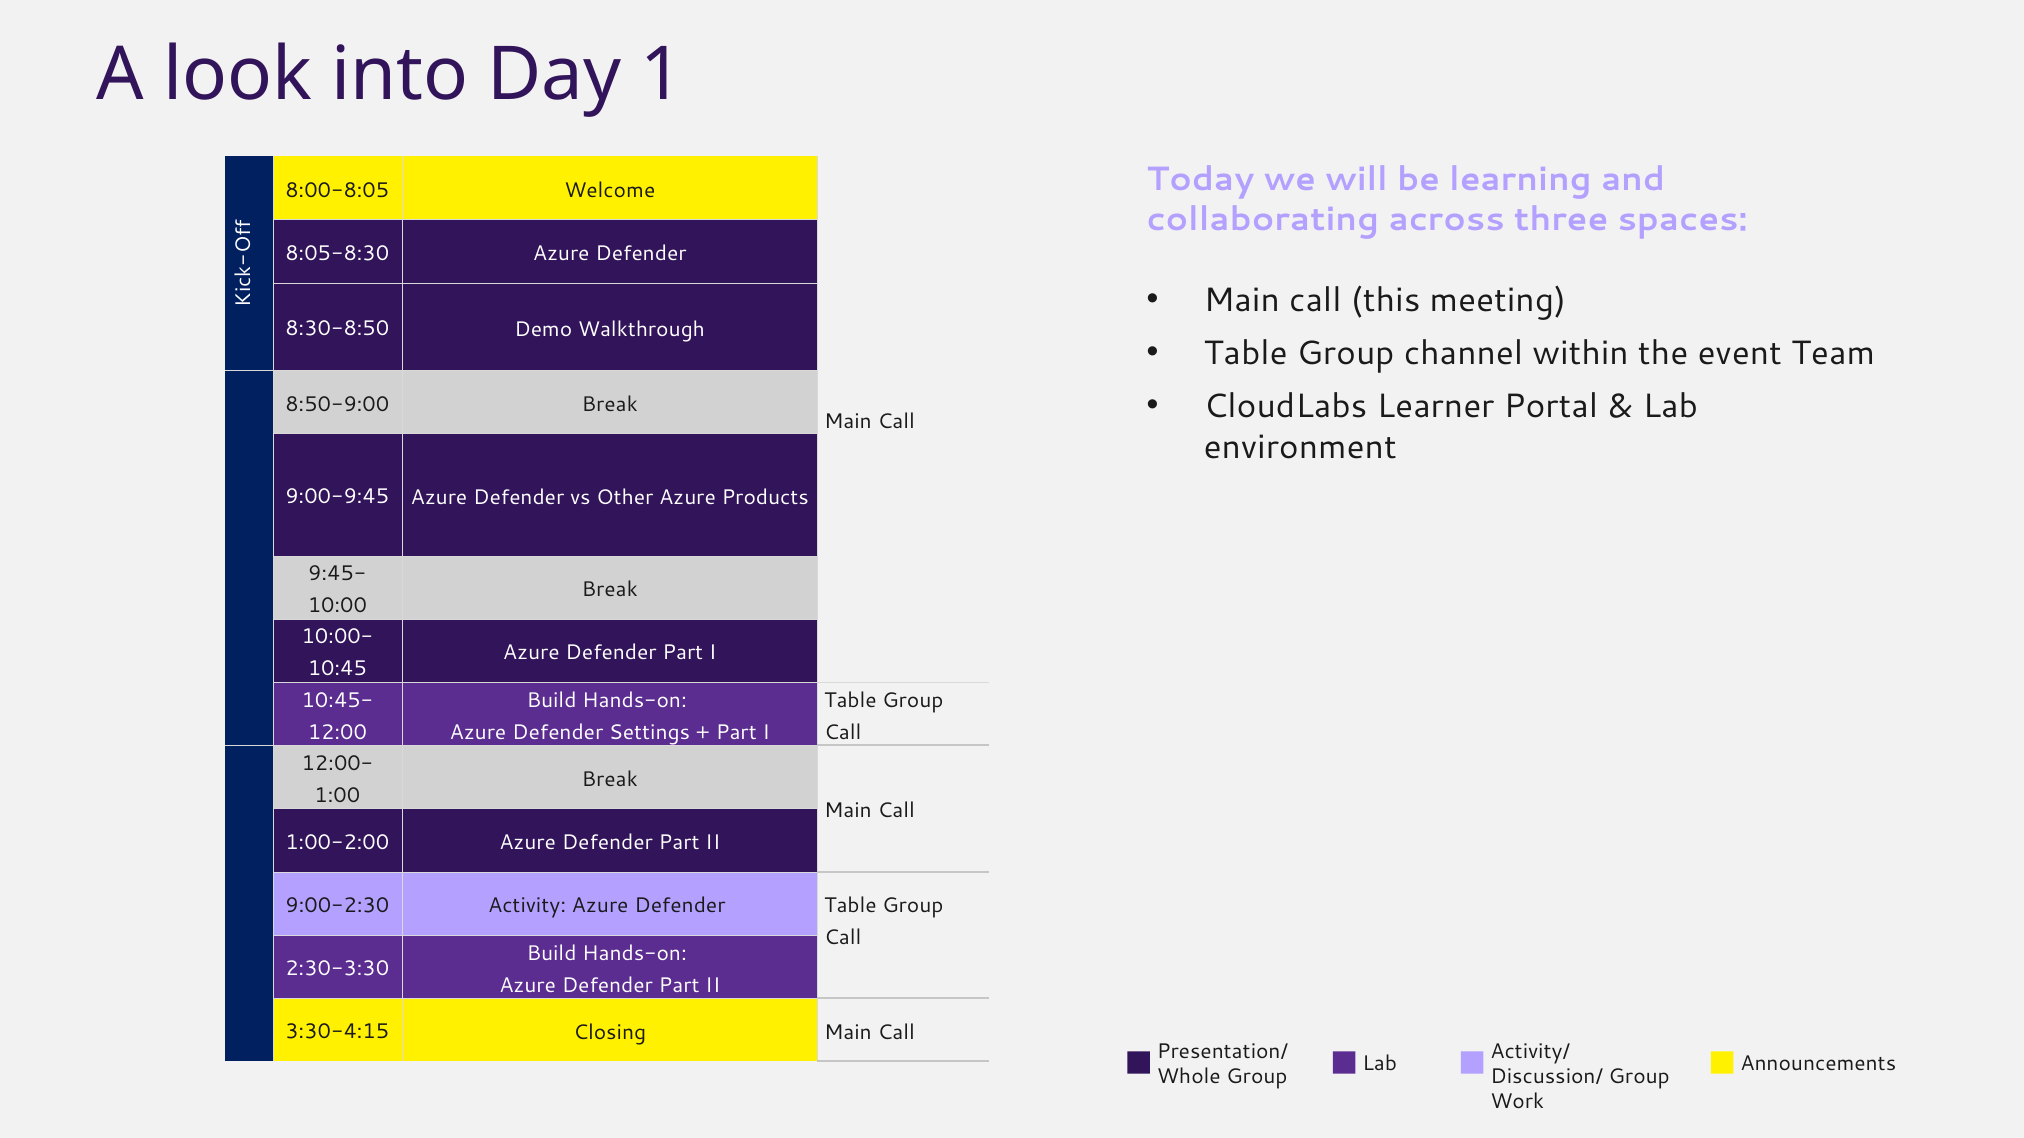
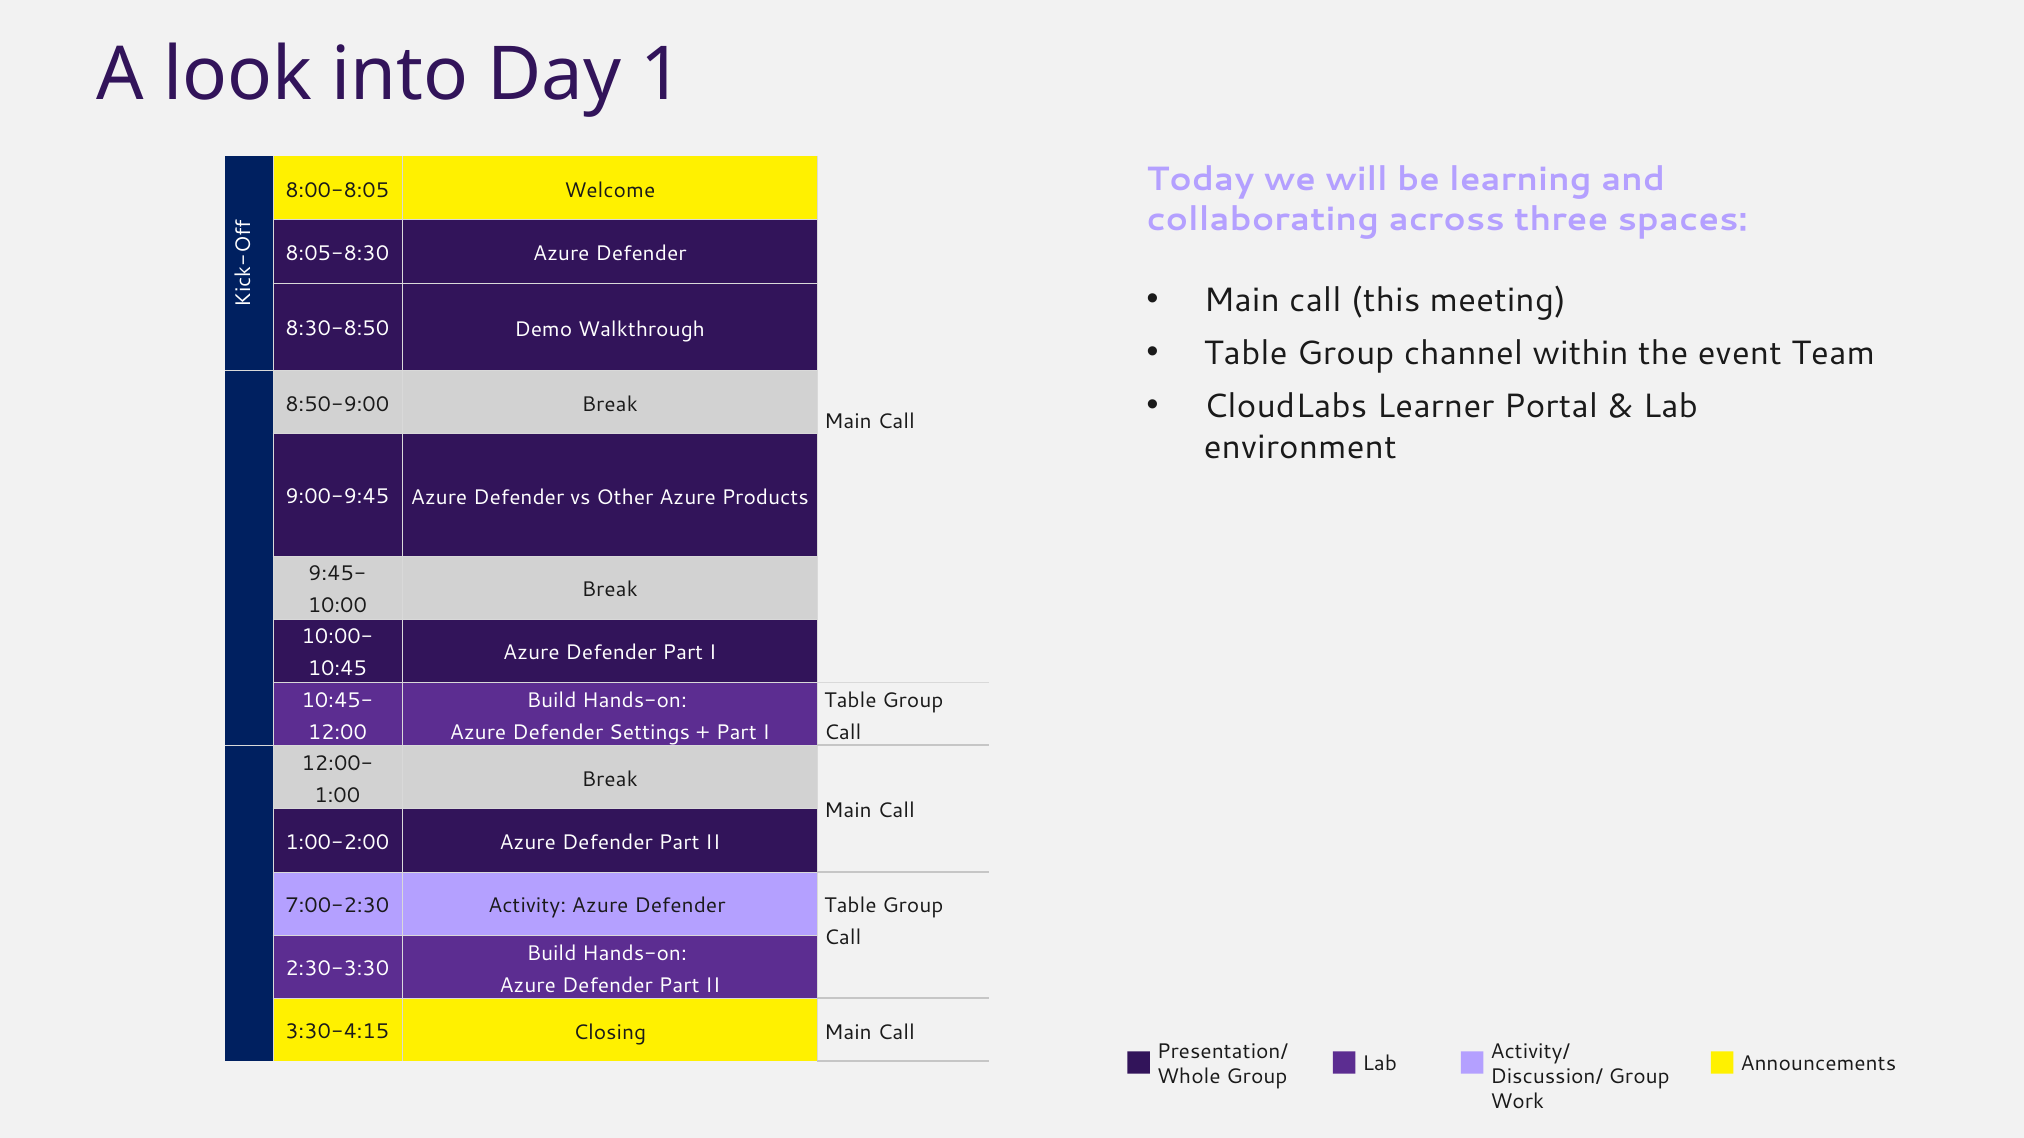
9:00-2:30: 9:00-2:30 -> 7:00-2:30 (337, 906)
